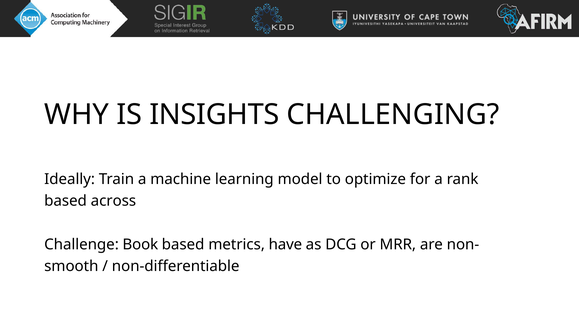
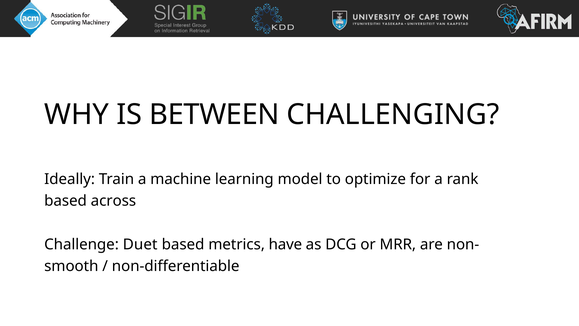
INSIGHTS: INSIGHTS -> BETWEEN (214, 115)
Book: Book -> Duet (140, 244)
